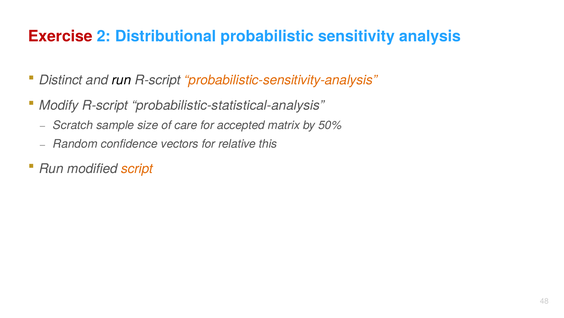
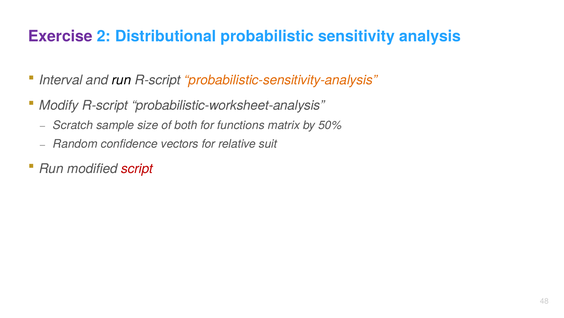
Exercise colour: red -> purple (60, 36)
Distinct: Distinct -> Interval (61, 80)
probabilistic-statistical-analysis: probabilistic-statistical-analysis -> probabilistic-worksheet-analysis (228, 105)
care: care -> both (186, 125)
accepted: accepted -> functions (241, 125)
this: this -> suit (268, 144)
script colour: orange -> red (137, 168)
